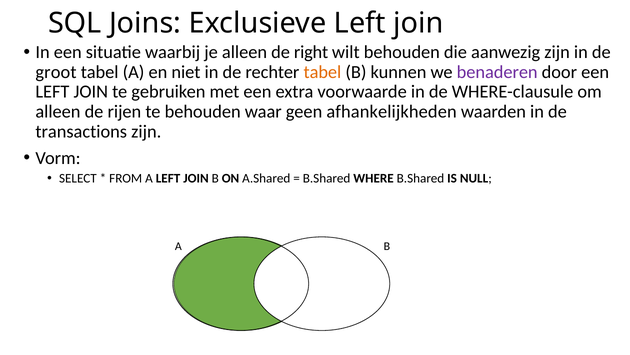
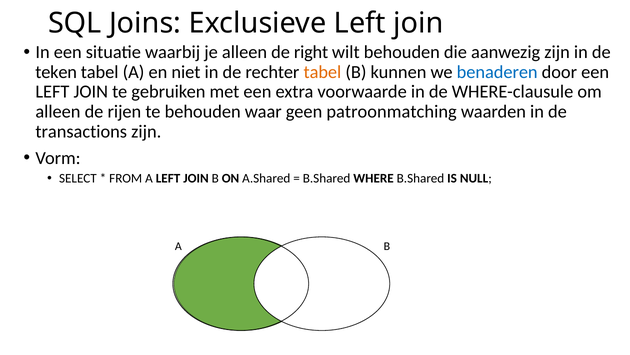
groot: groot -> teken (56, 72)
benaderen colour: purple -> blue (497, 72)
afhankelijkheden: afhankelijkheden -> patroonmatching (392, 112)
